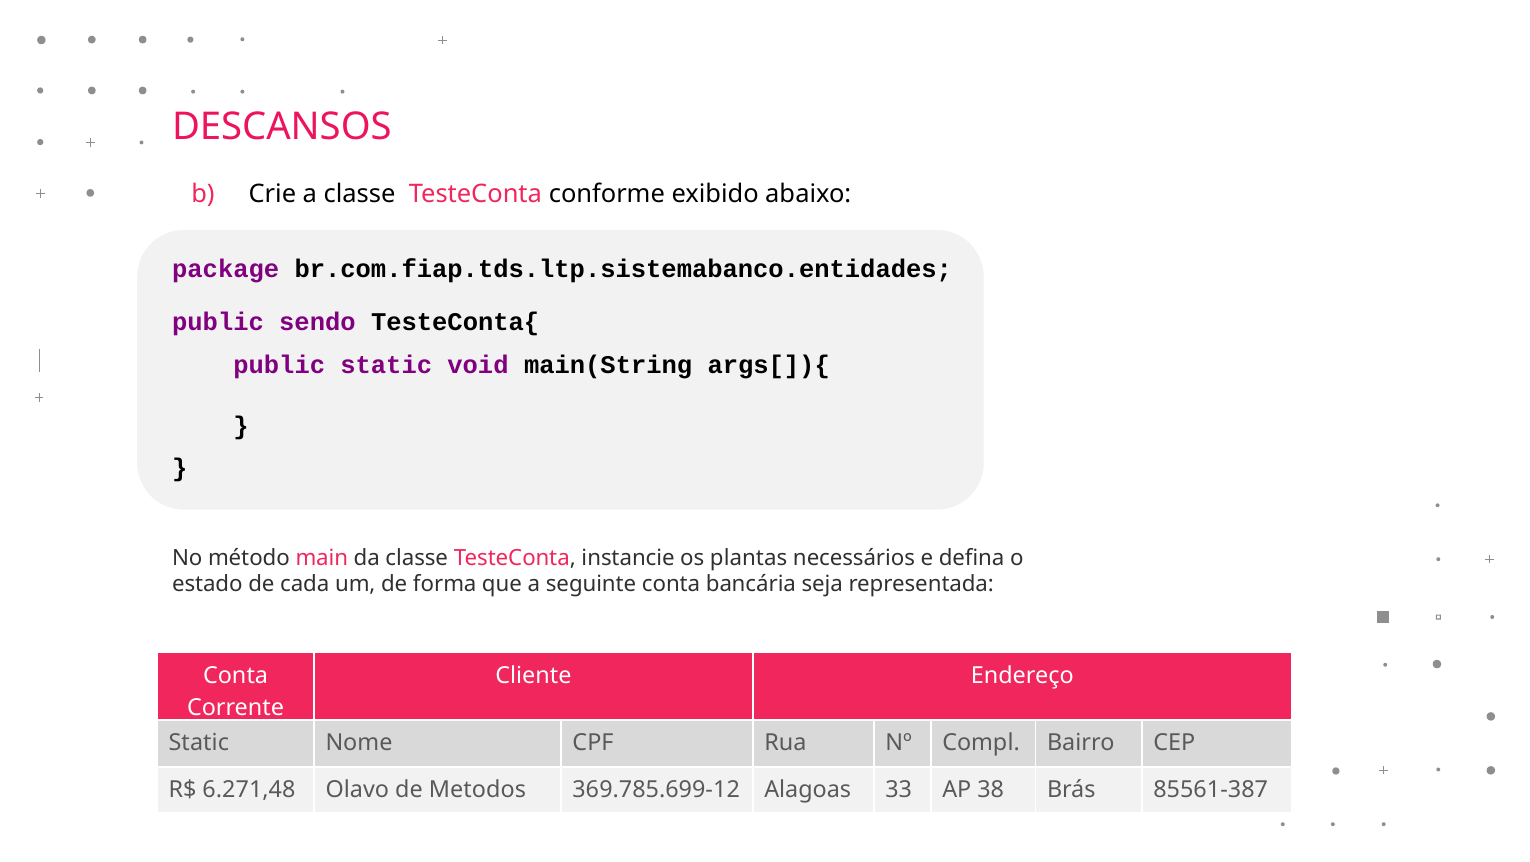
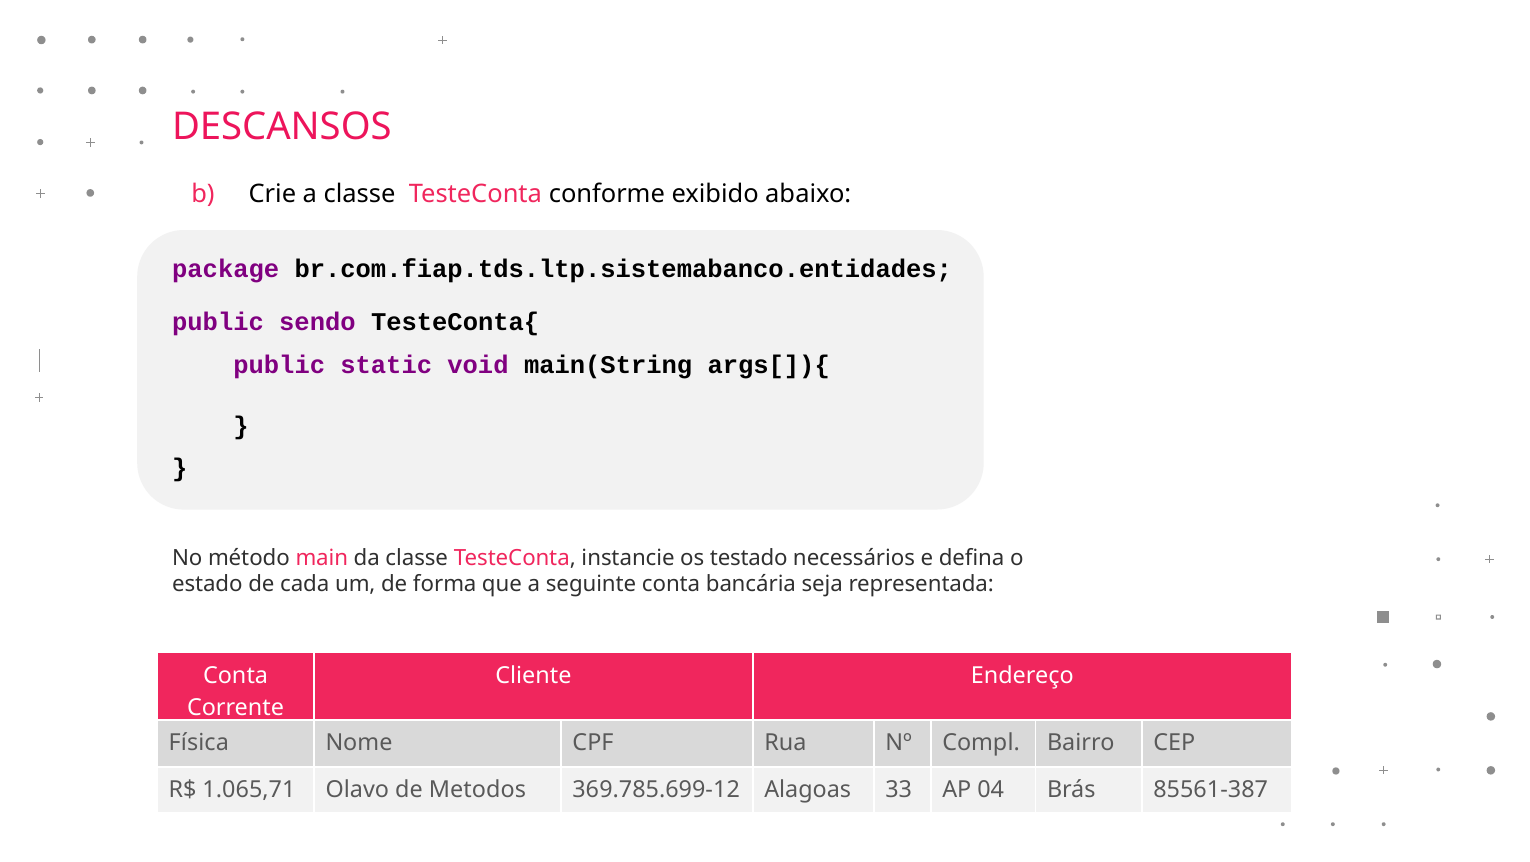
plantas: plantas -> testado (749, 557)
Static: Static -> Física (199, 743)
6.271,48: 6.271,48 -> 1.065,71 (249, 789)
38: 38 -> 04 (991, 789)
